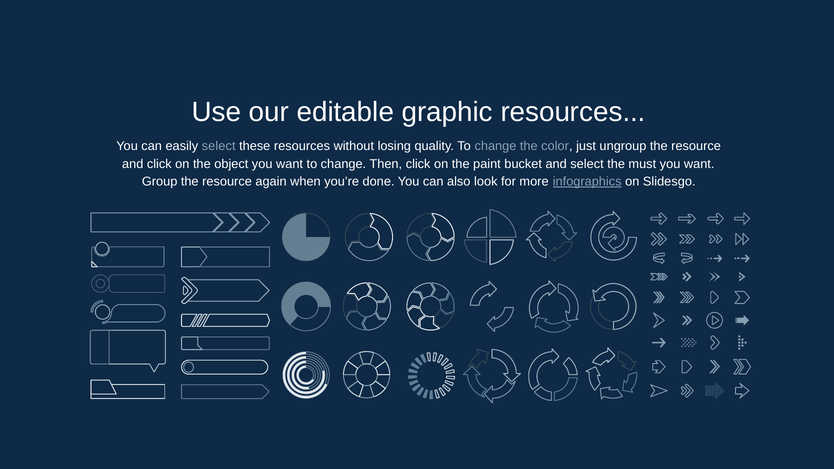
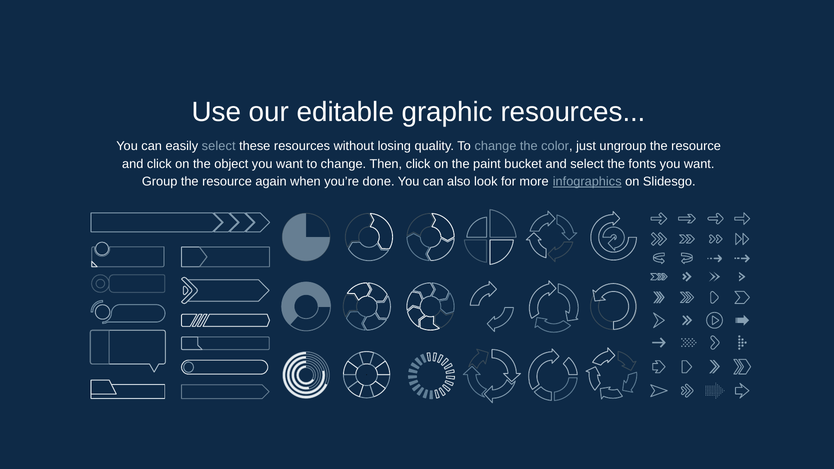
must: must -> fonts (642, 164)
